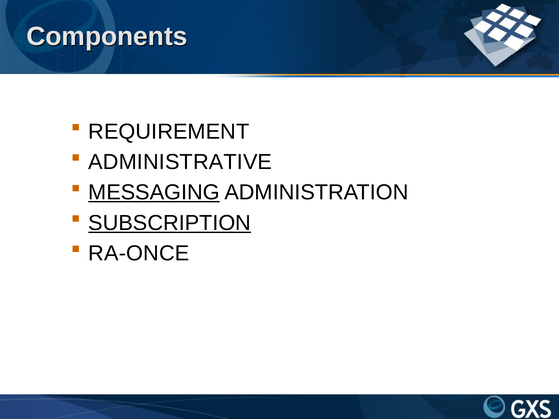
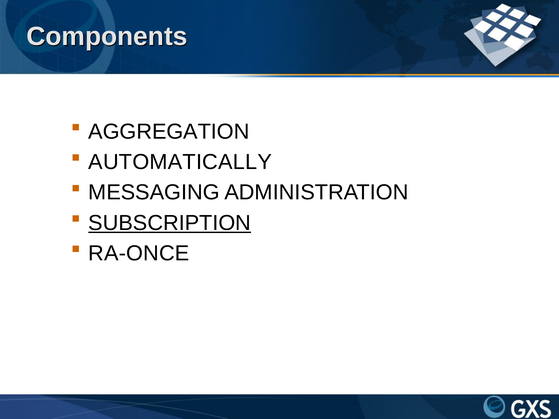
REQUIREMENT: REQUIREMENT -> AGGREGATION (169, 132)
ADMINISTRATIVE: ADMINISTRATIVE -> AUTOMATICALLY (180, 162)
MESSAGING underline: present -> none (154, 193)
